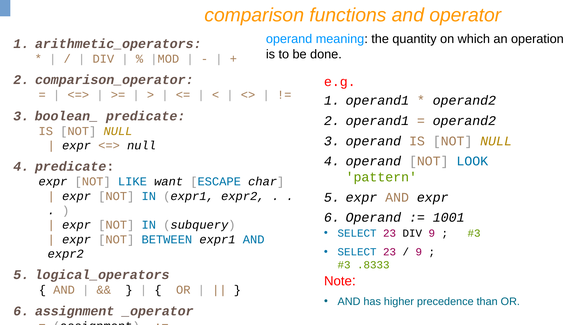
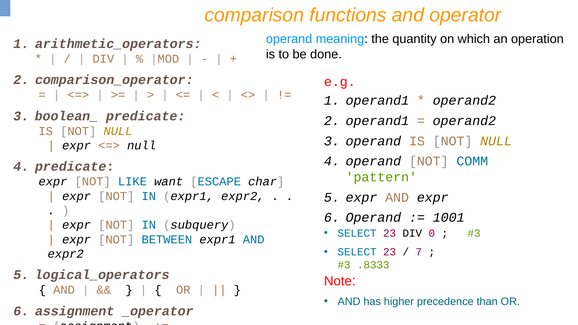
LOOK: LOOK -> COMM (472, 161)
DIV 9: 9 -> 0 (432, 233)
9: 9 -> 7 (419, 252)
